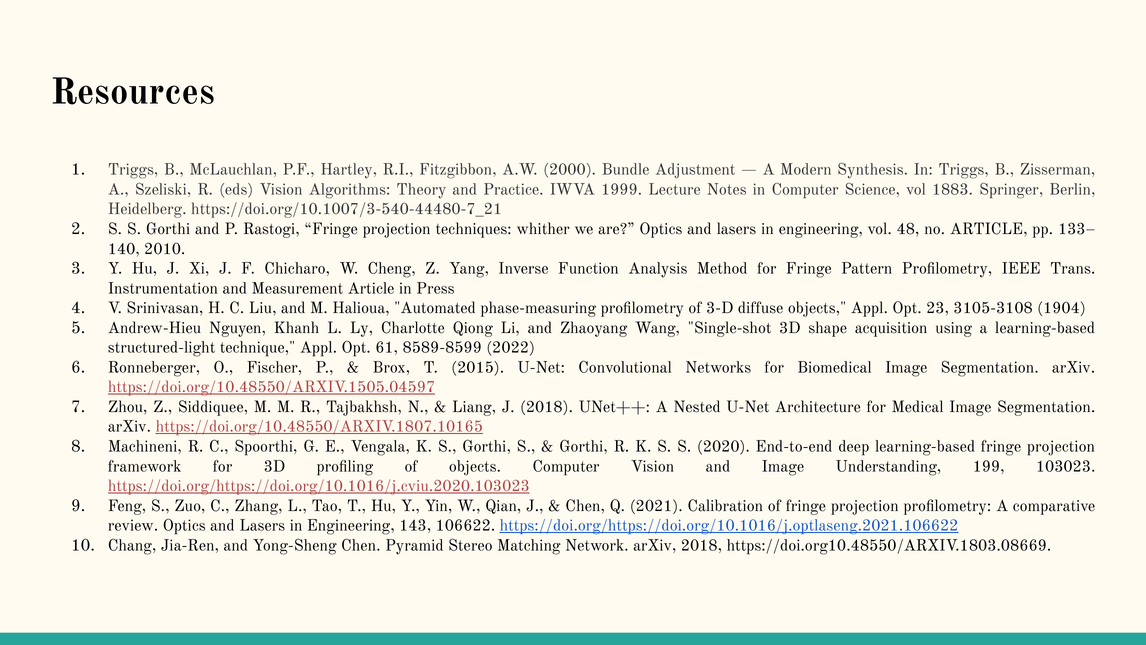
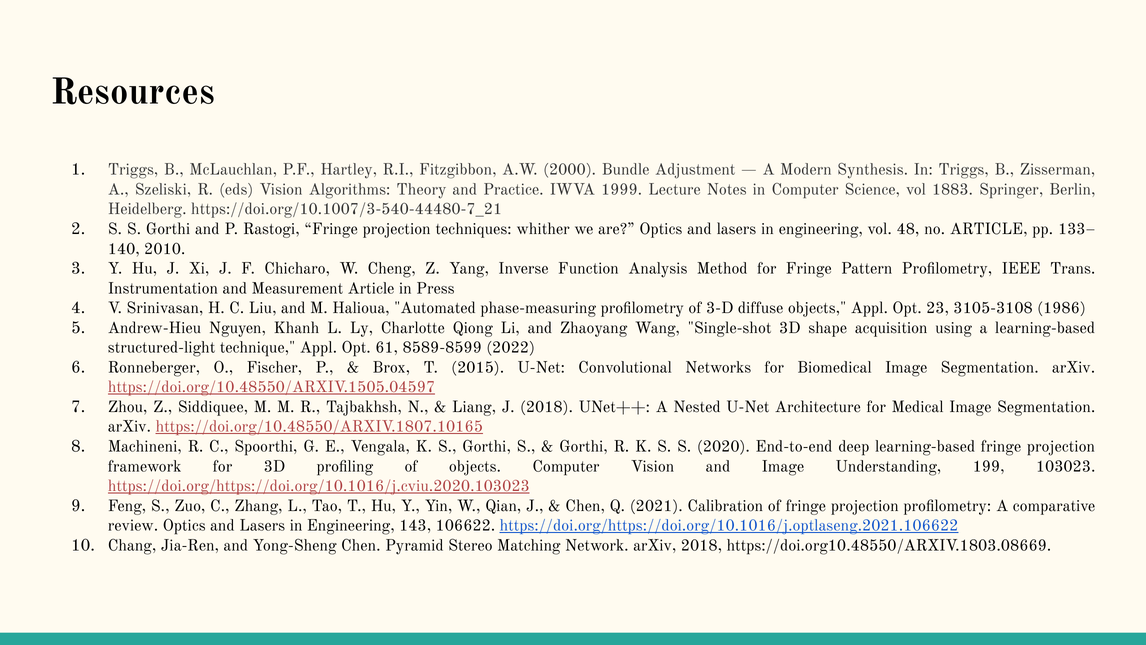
1904: 1904 -> 1986 (1061, 308)
